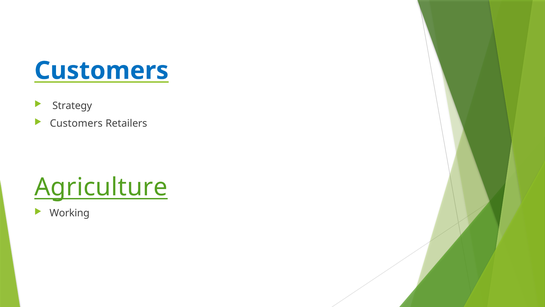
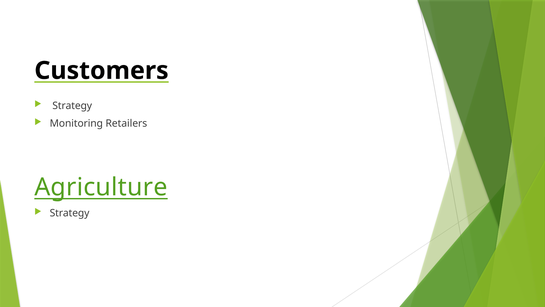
Customers colour: blue -> black (101, 71)
Customers: Customers -> Monitoring (76, 123)
Working: Working -> Strategy (70, 213)
